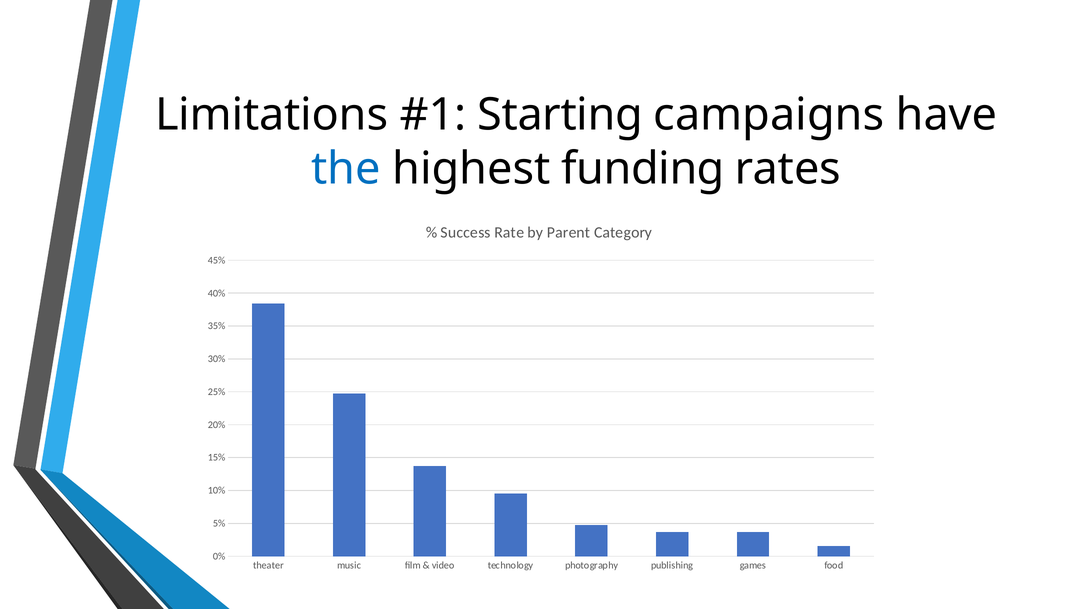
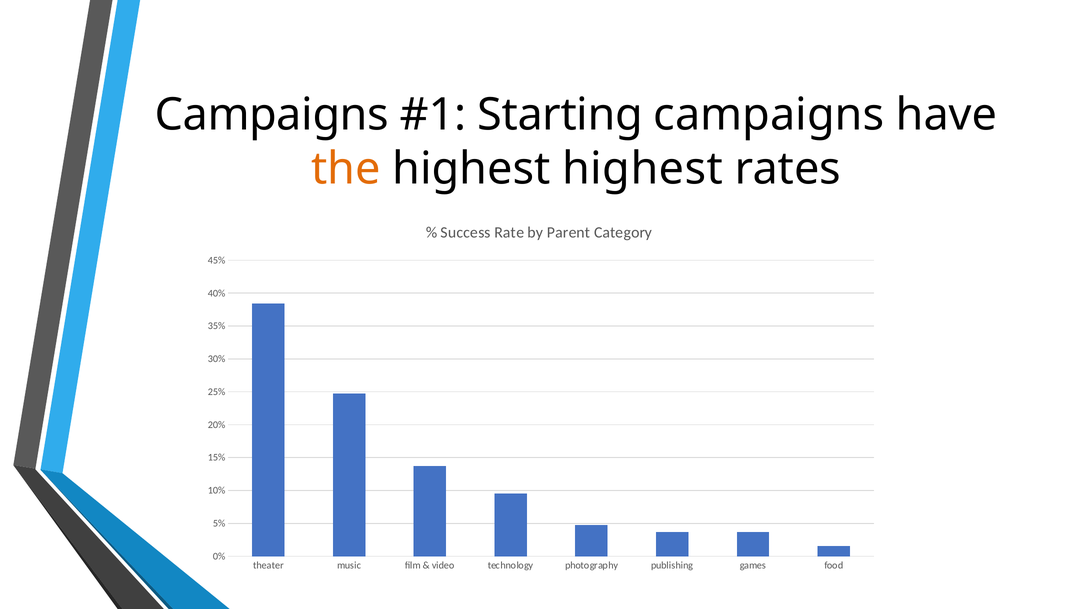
Limitations: Limitations -> Campaigns (272, 115)
the colour: blue -> orange (346, 169)
highest funding: funding -> highest (643, 169)
